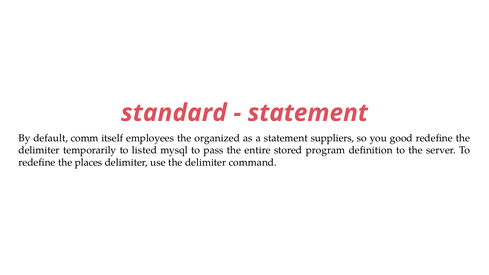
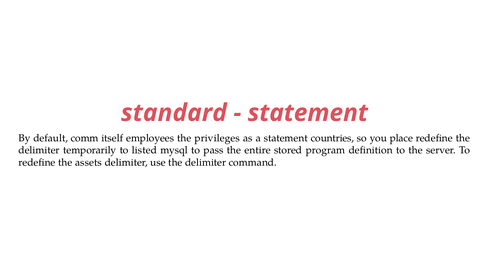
organized: organized -> privileges (217, 138)
suppliers: suppliers -> countries (332, 138)
good: good -> place (401, 138)
places: places -> assets (88, 162)
